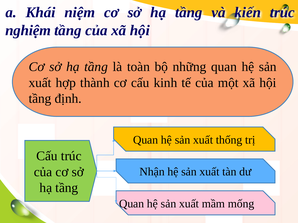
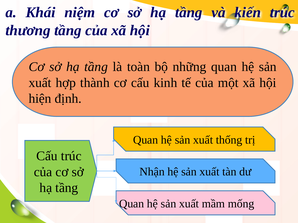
nghiệm: nghiệm -> thương (28, 30)
tầng: tầng -> hiện (40, 99)
